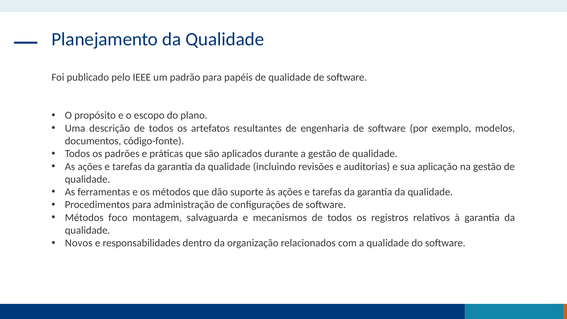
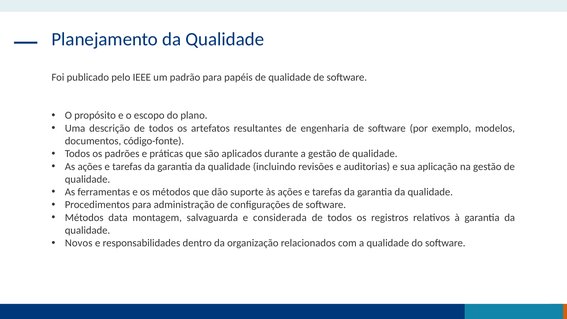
foco: foco -> data (118, 218)
mecanismos: mecanismos -> considerada (280, 218)
